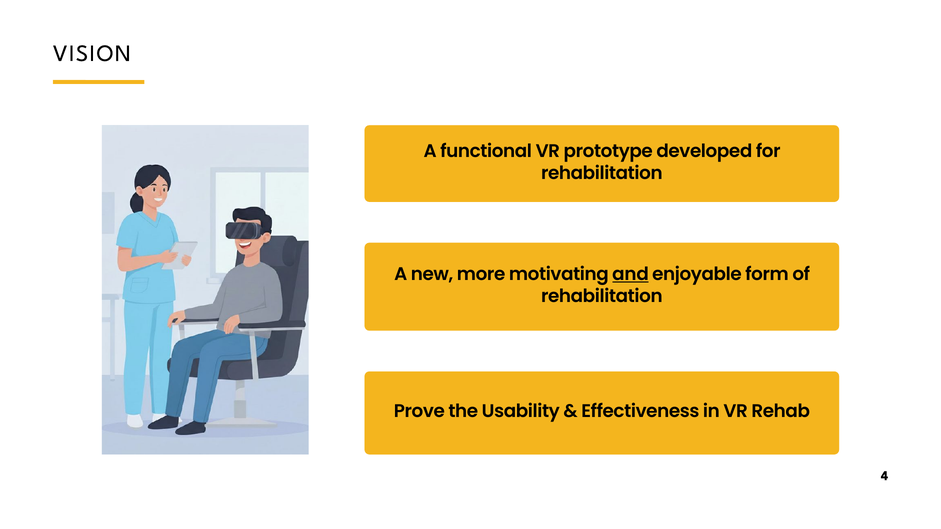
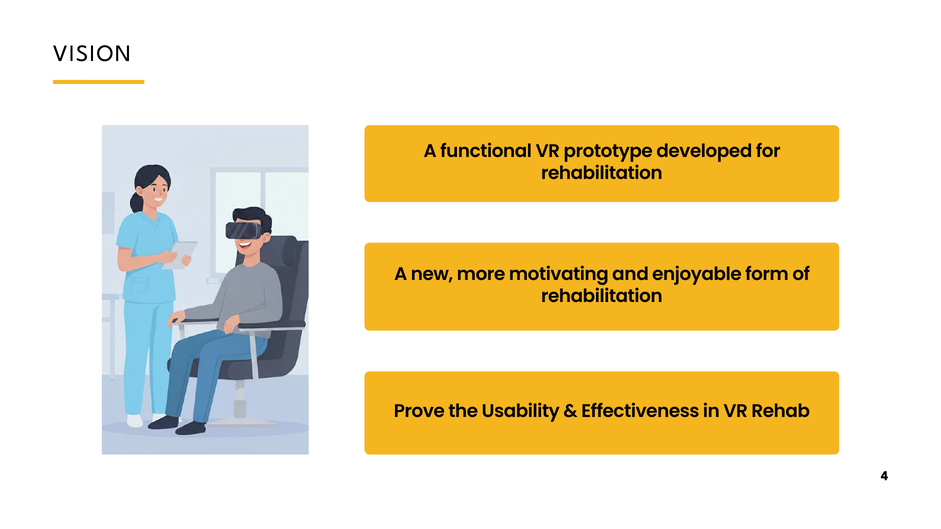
and underline: present -> none (631, 274)
